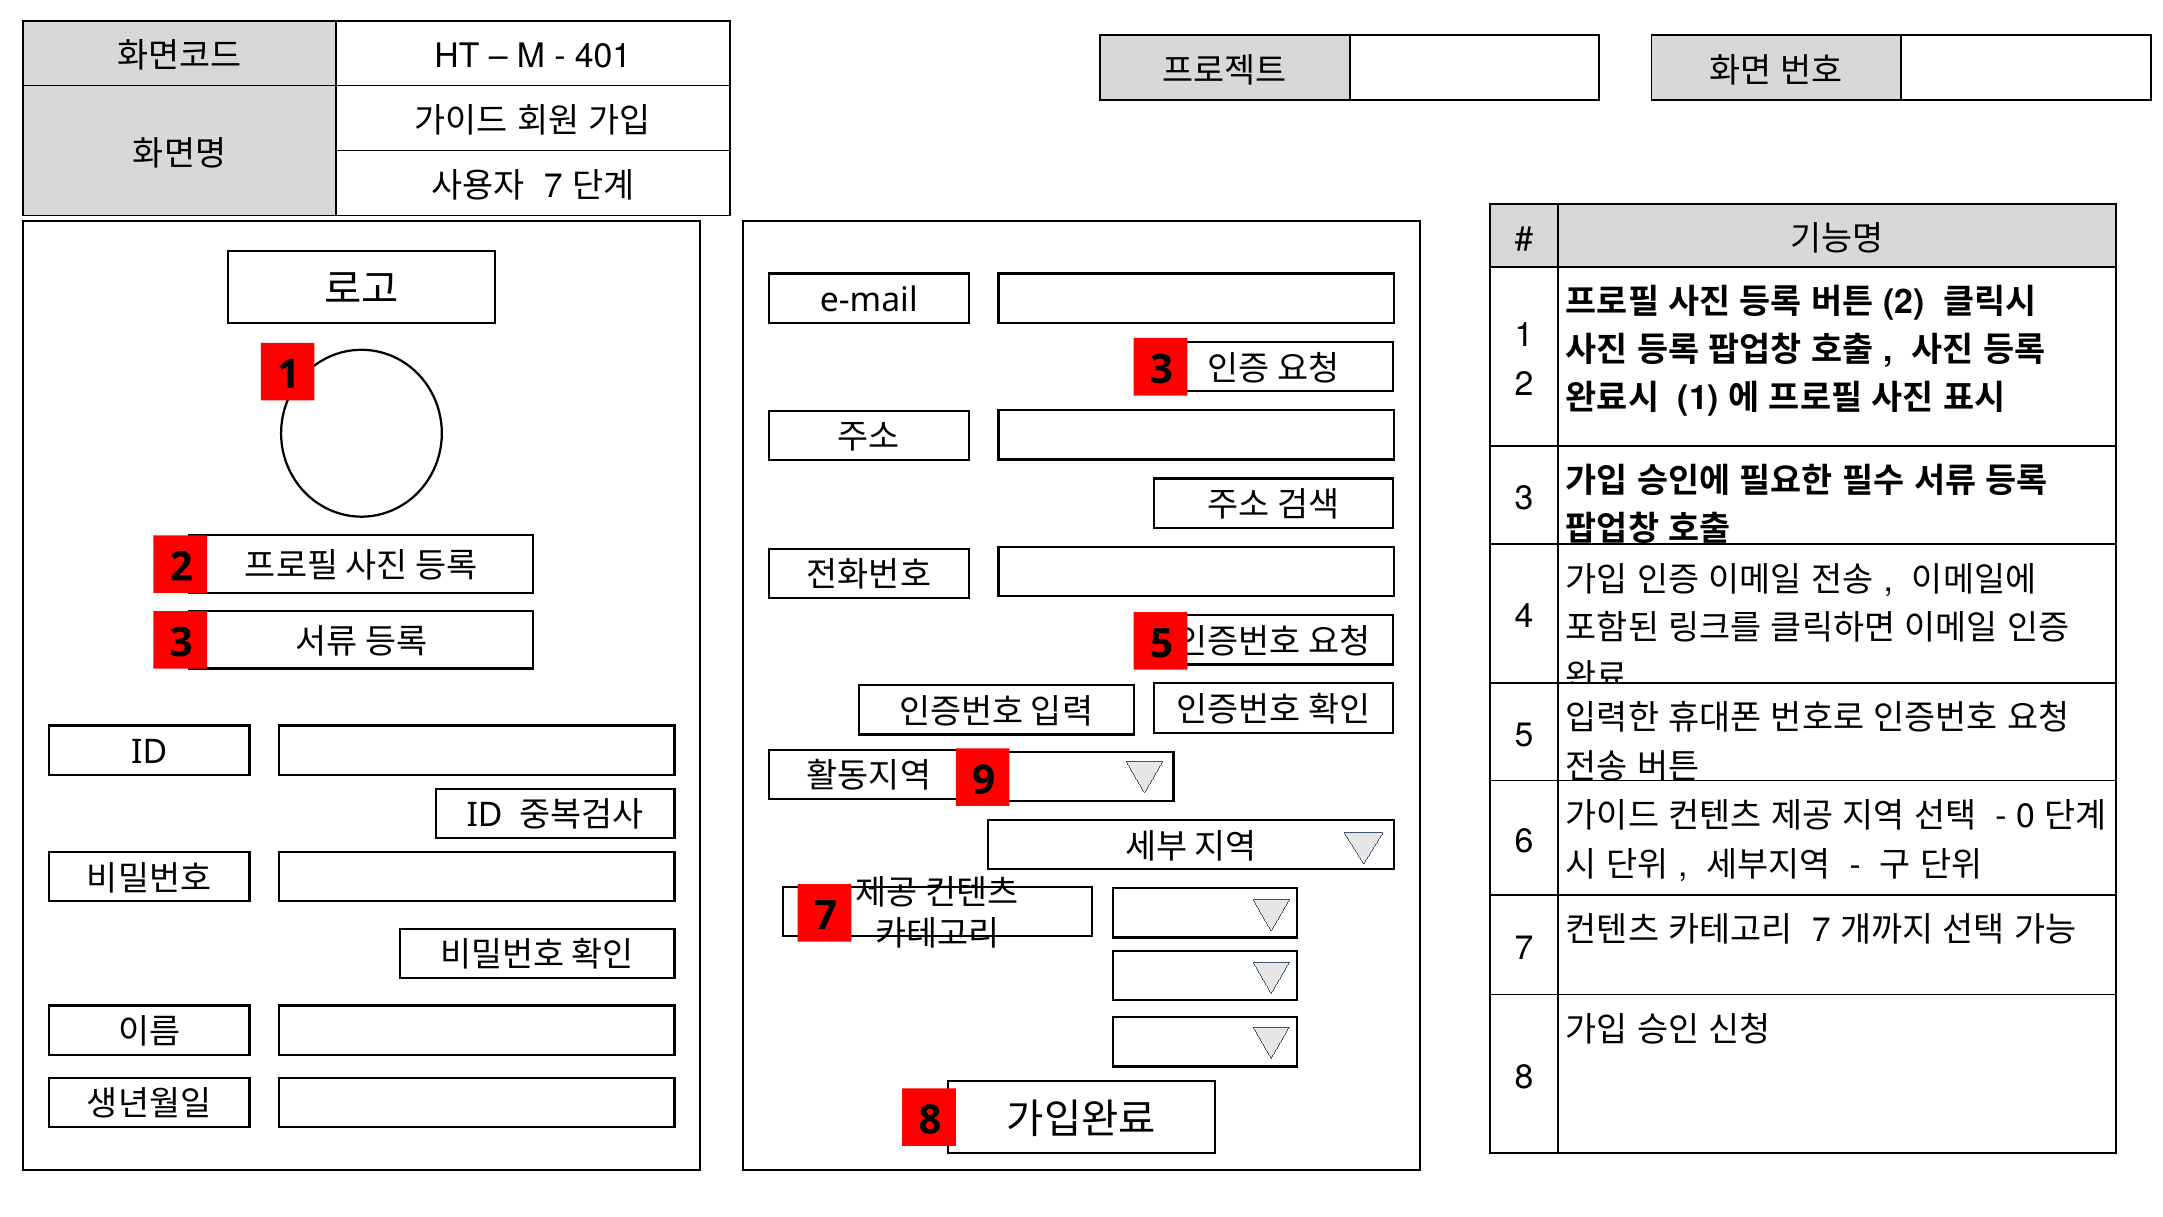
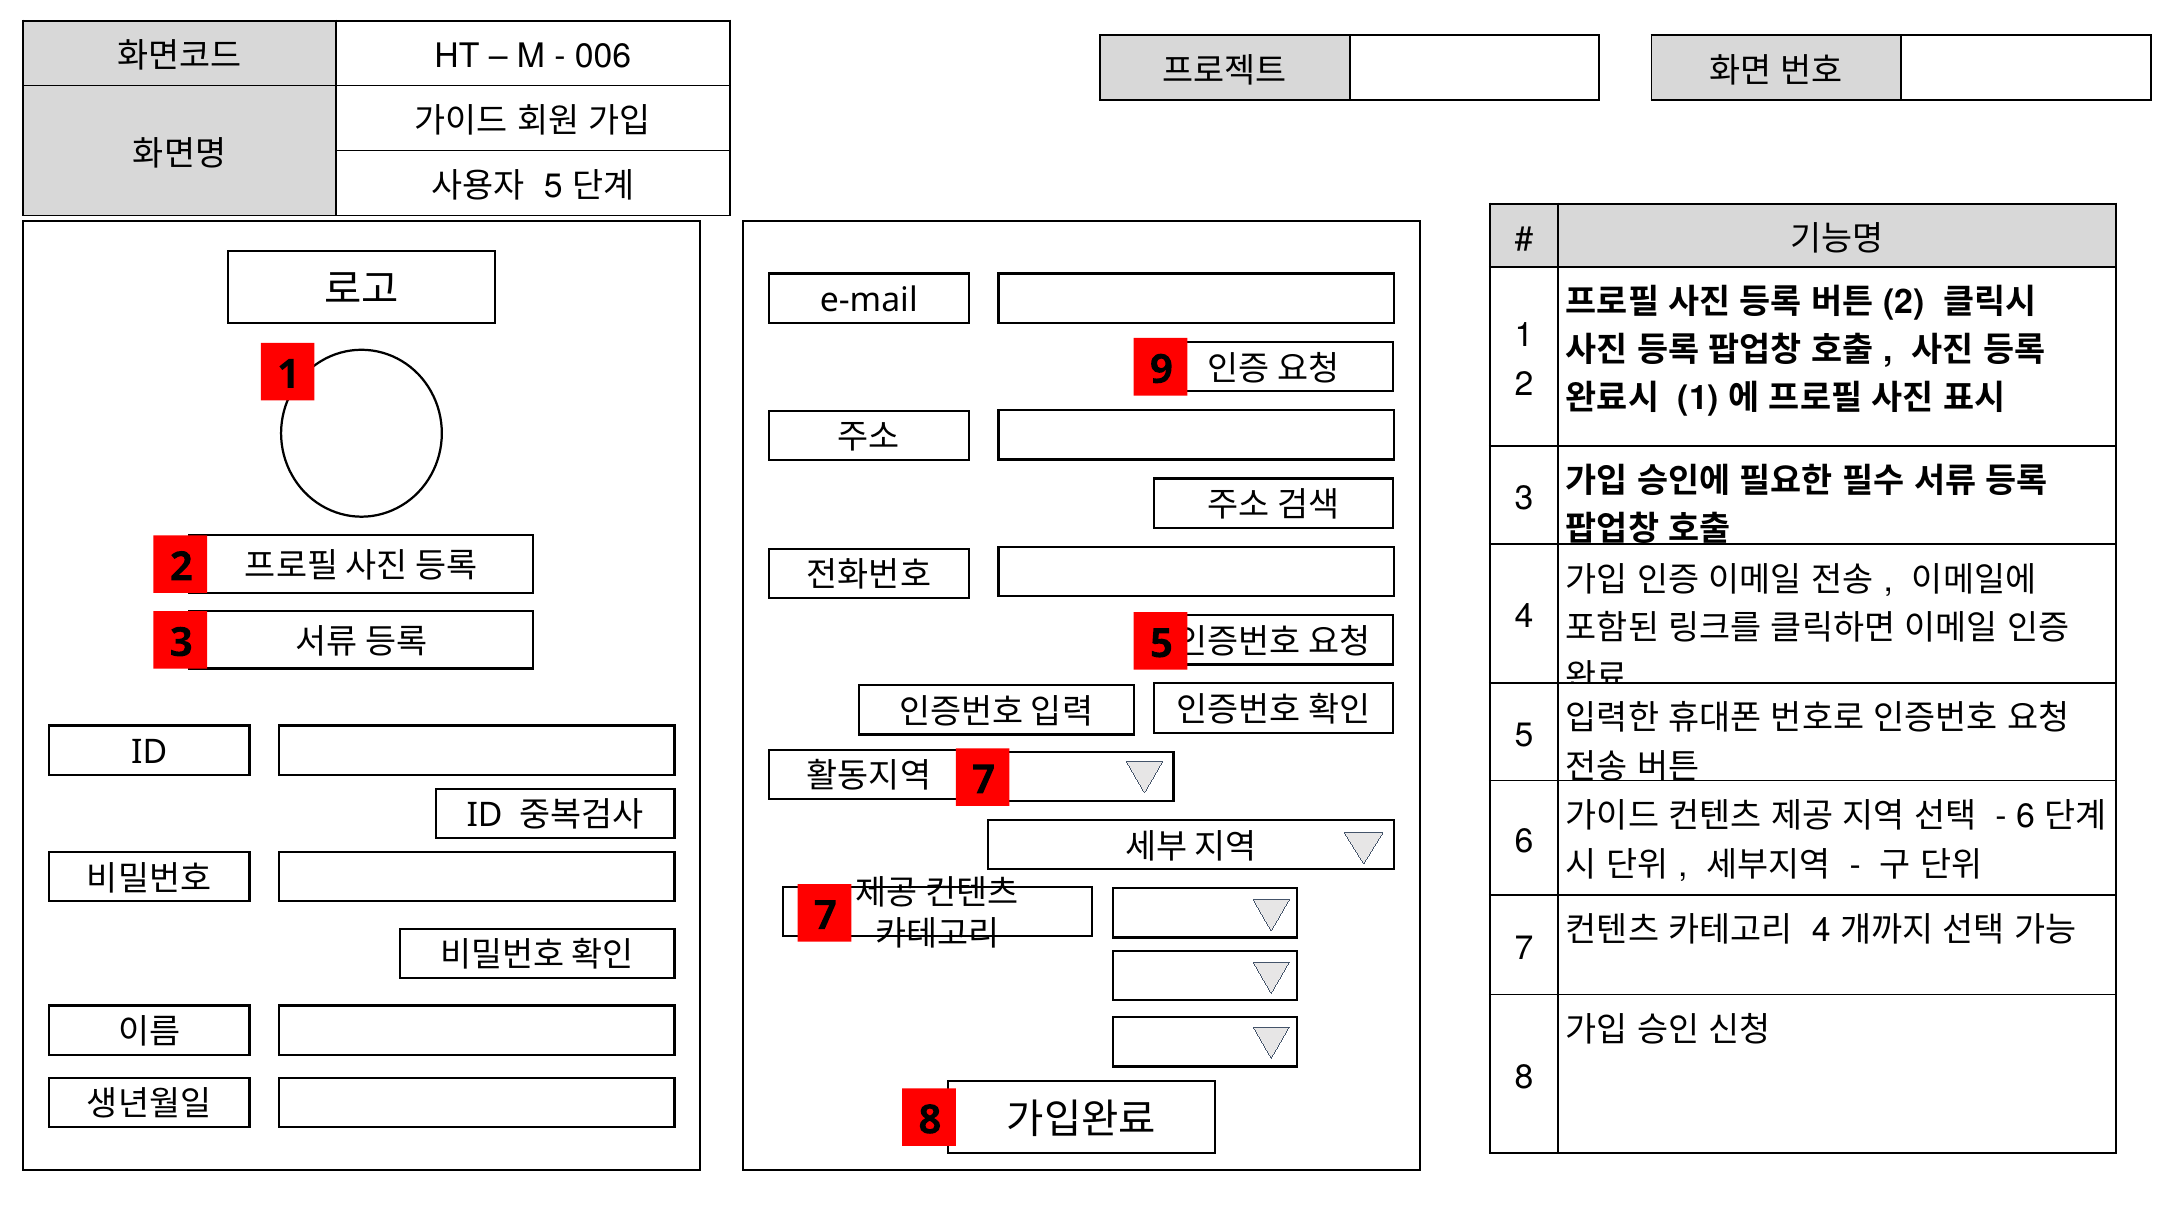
401: 401 -> 006 (603, 56)
7: 7 -> 5 (553, 186)
1 3: 3 -> 9 (1161, 369)
9: 9 -> 7 (984, 780)
0: 0 -> 6 (2025, 816)
7: 7 -> 4 (1821, 930)
